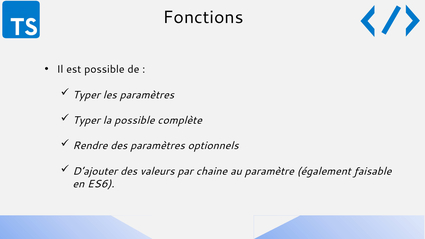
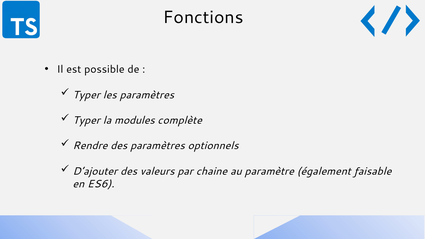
la possible: possible -> modules (135, 120)
